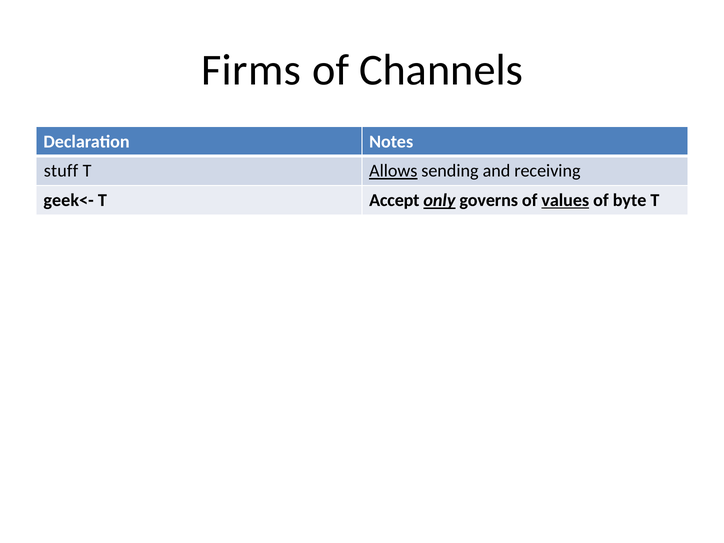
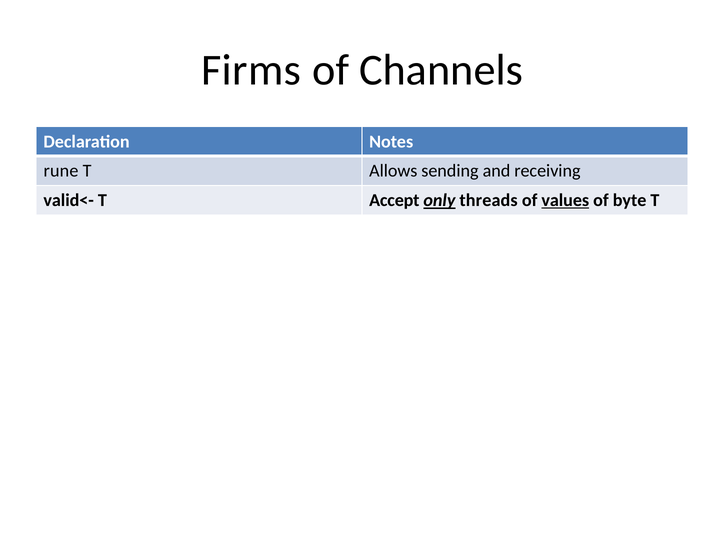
stuff: stuff -> rune (61, 171)
Allows underline: present -> none (393, 171)
geek<-: geek<- -> valid<- (69, 200)
governs: governs -> threads (489, 200)
